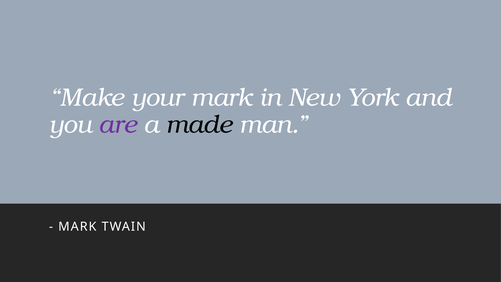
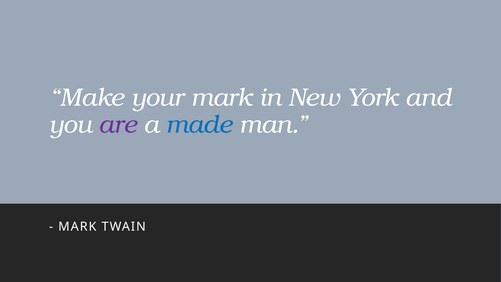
made colour: black -> blue (199, 125)
